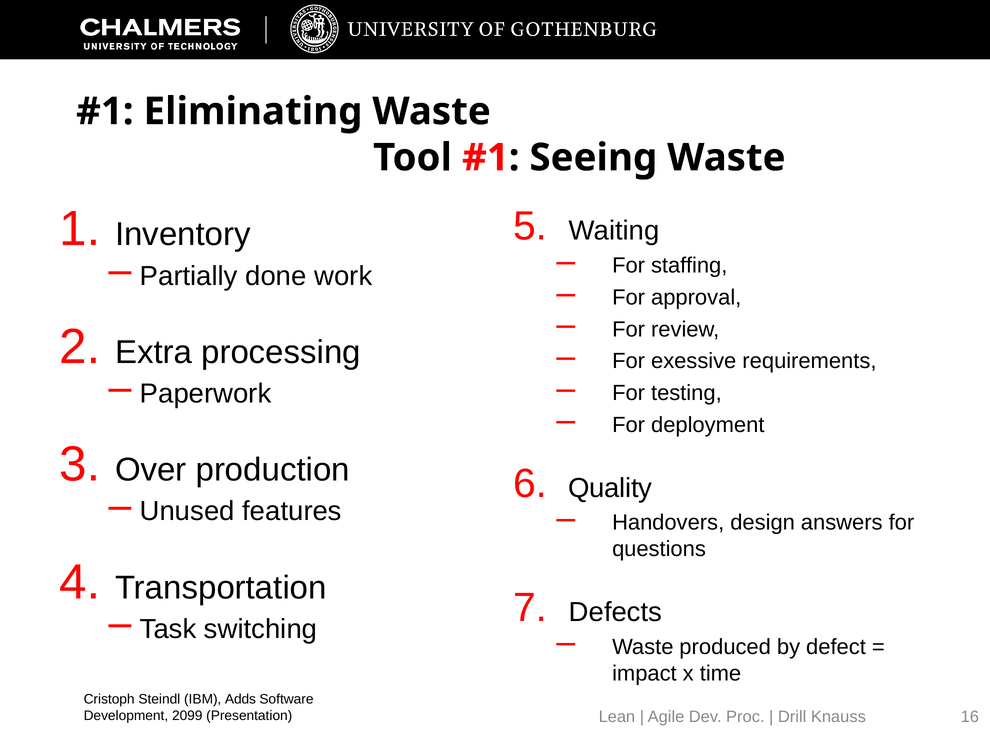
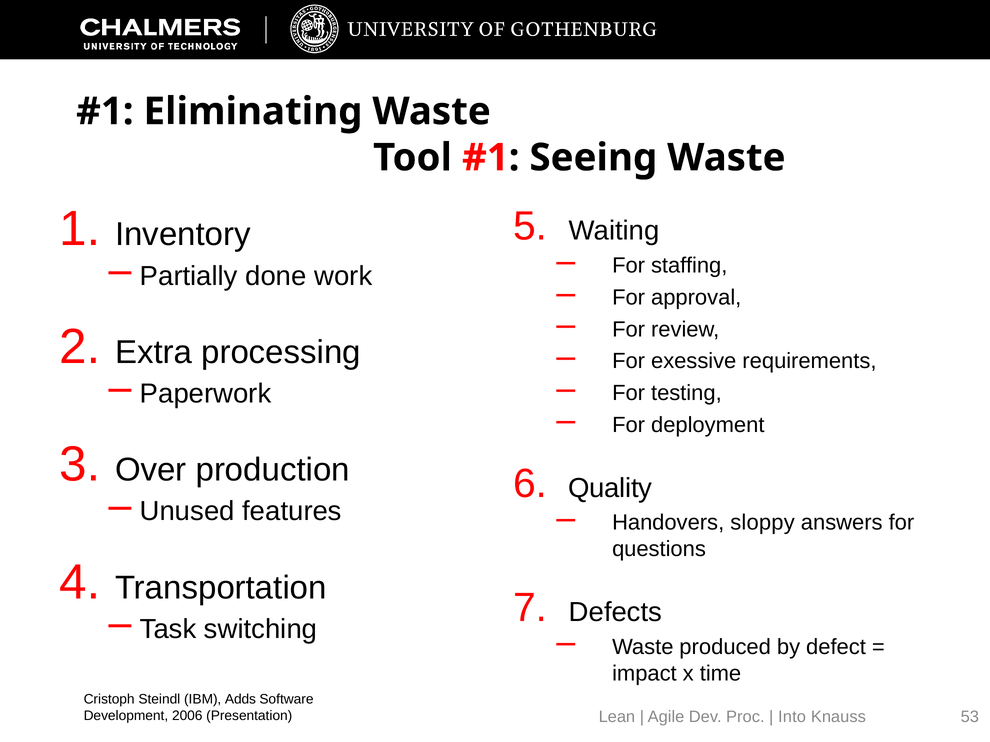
design: design -> sloppy (763, 523)
2099: 2099 -> 2006 (187, 716)
Drill: Drill -> Into (792, 717)
16: 16 -> 53 (970, 717)
